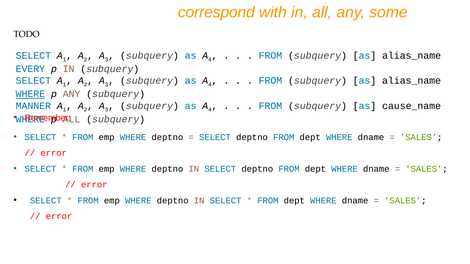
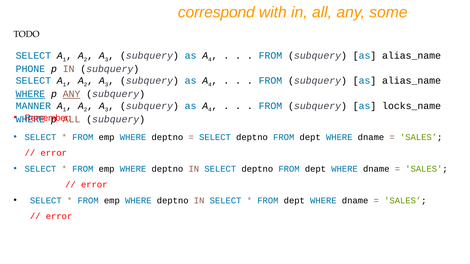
EVERY: EVERY -> PHONE (30, 69)
ANY underline: none -> present (72, 94)
cause_name: cause_name -> locks_name (412, 106)
